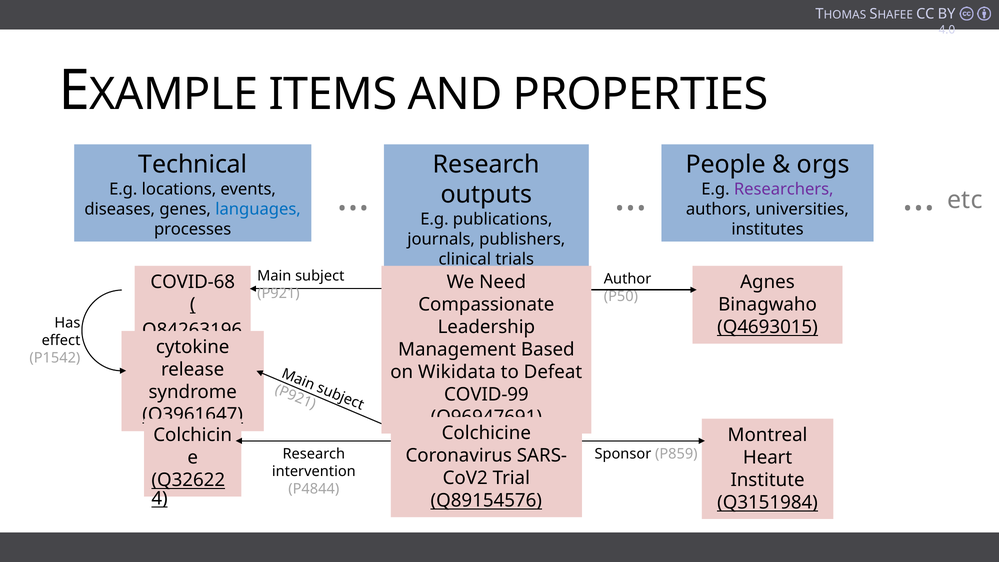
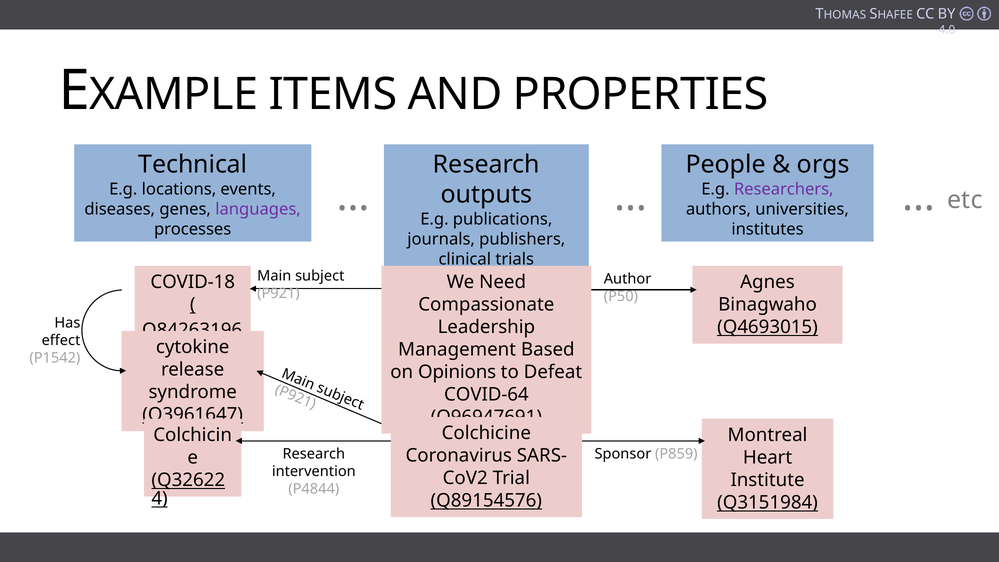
languages colour: blue -> purple (258, 209)
COVID-68: COVID-68 -> COVID-18 (193, 282)
Wikidata: Wikidata -> Opinions (457, 372)
COVID-99: COVID-99 -> COVID-64 (486, 394)
